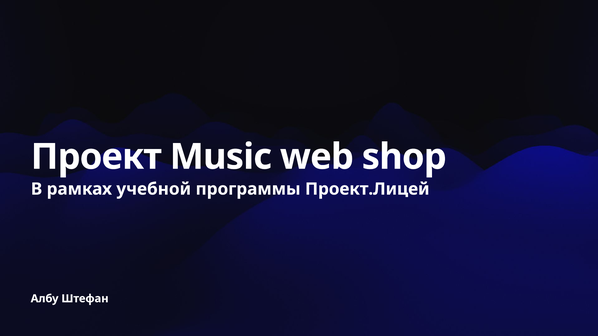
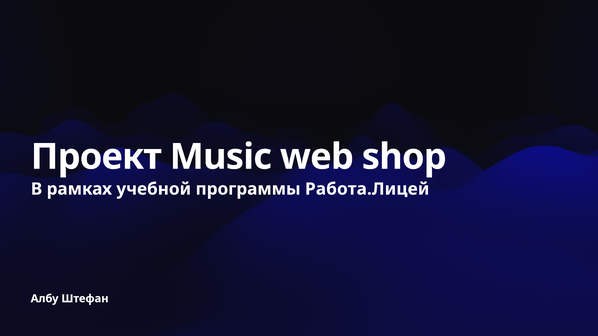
Проект.Лицей: Проект.Лицей -> Работа.Лицей (367, 189)
